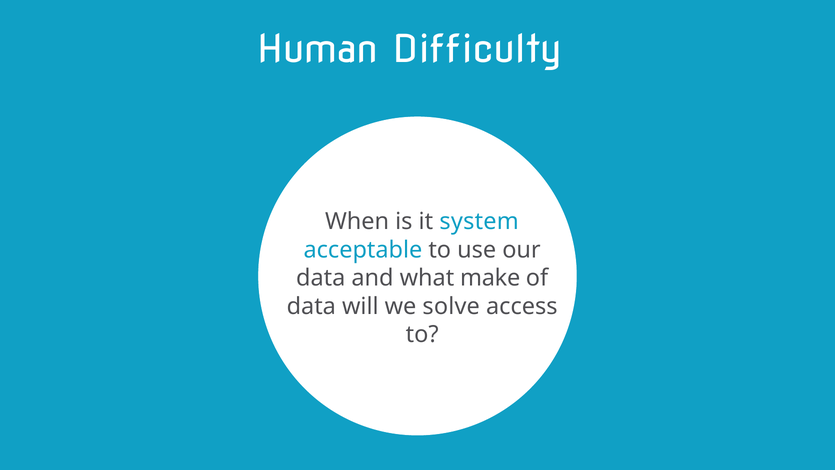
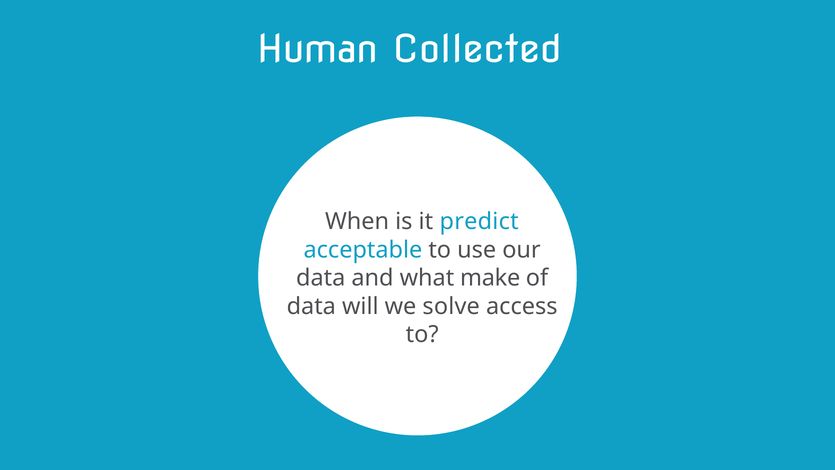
Difficulty: Difficulty -> Collected (478, 50)
system: system -> predict (479, 222)
